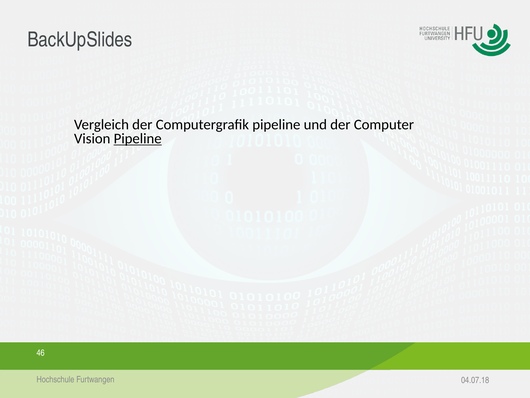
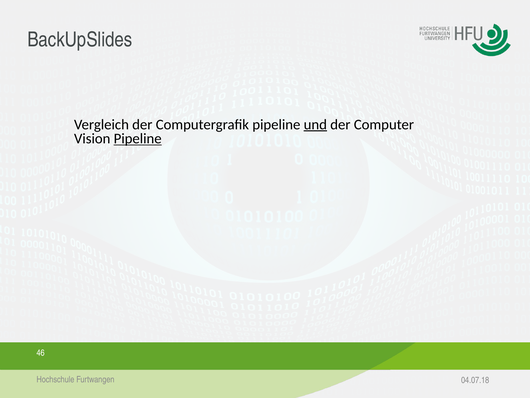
und underline: none -> present (315, 124)
